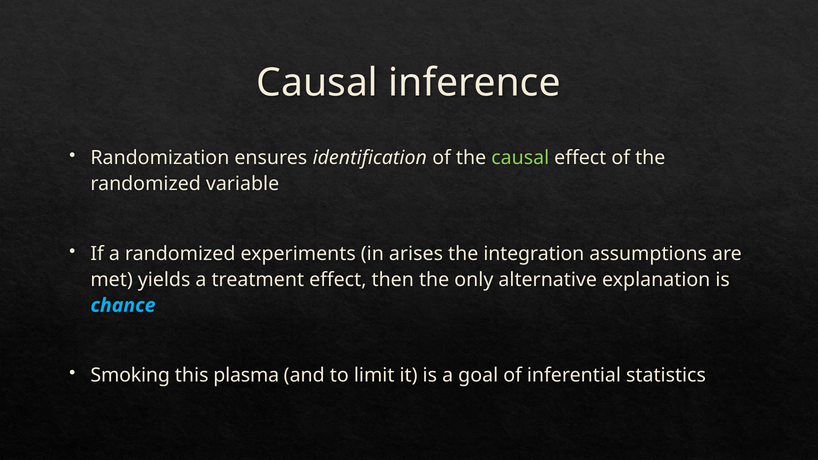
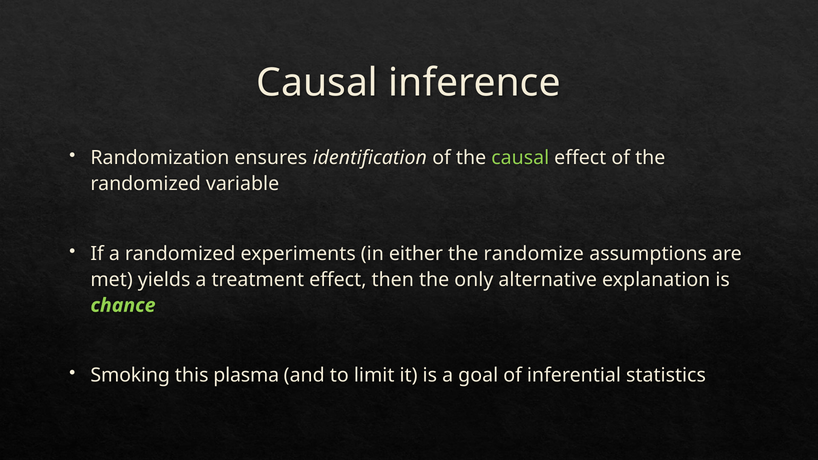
arises: arises -> either (416, 254)
integration: integration -> randomize (534, 254)
chance colour: light blue -> light green (123, 305)
